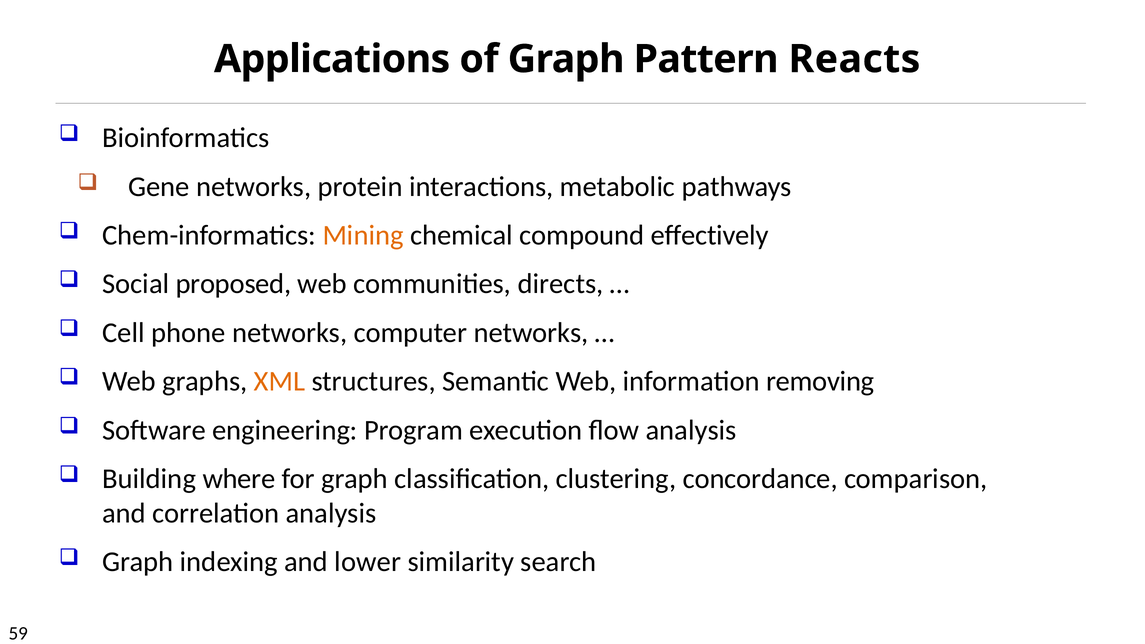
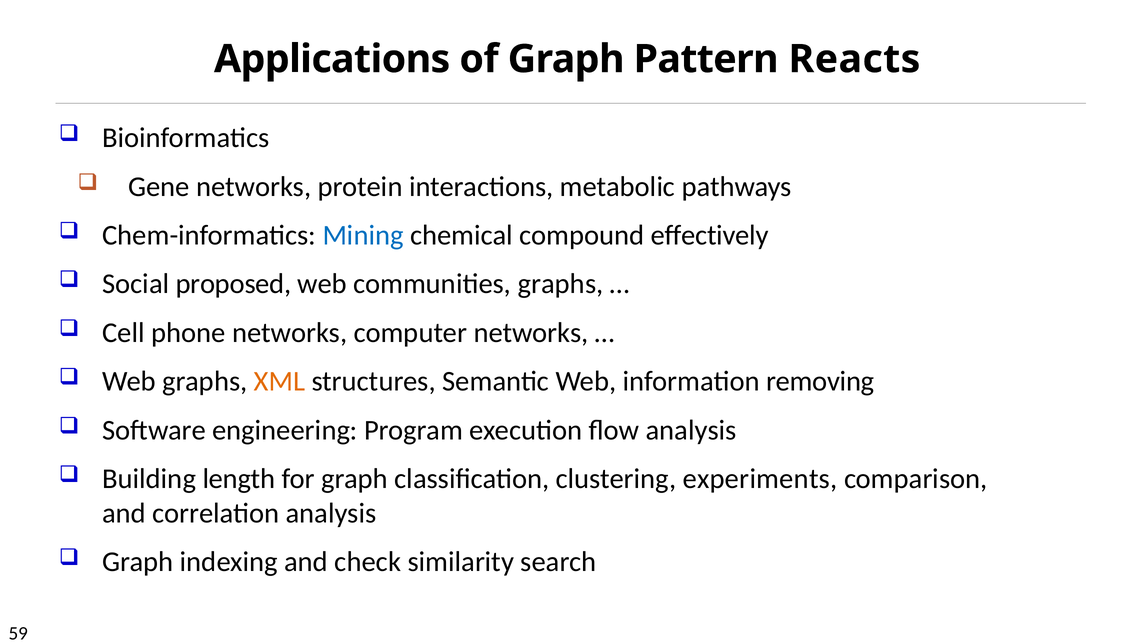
Mining colour: orange -> blue (363, 235)
communities directs: directs -> graphs (560, 284)
where: where -> length (239, 479)
concordance: concordance -> experiments (760, 479)
lower: lower -> check (368, 562)
